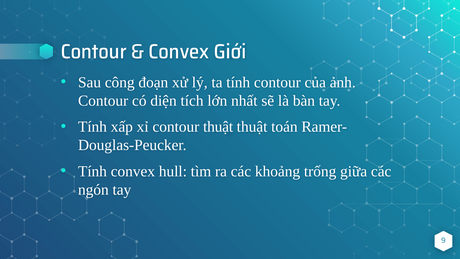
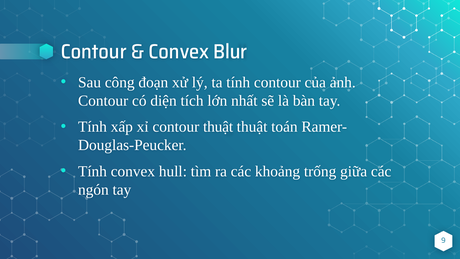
Giới: Giới -> Blur (230, 52)
